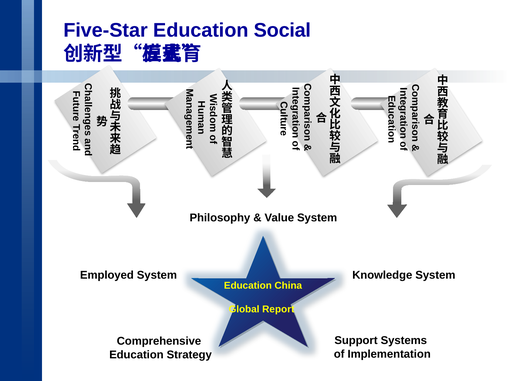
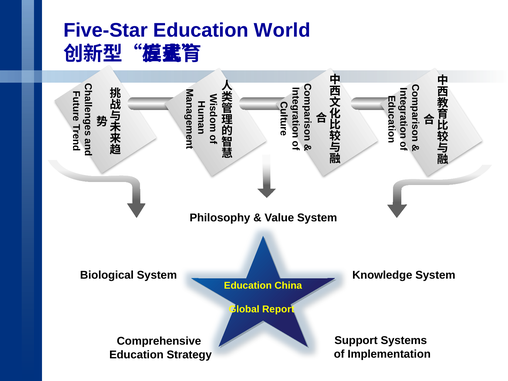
Social: Social -> World (282, 30)
Employed: Employed -> Biological (107, 275)
